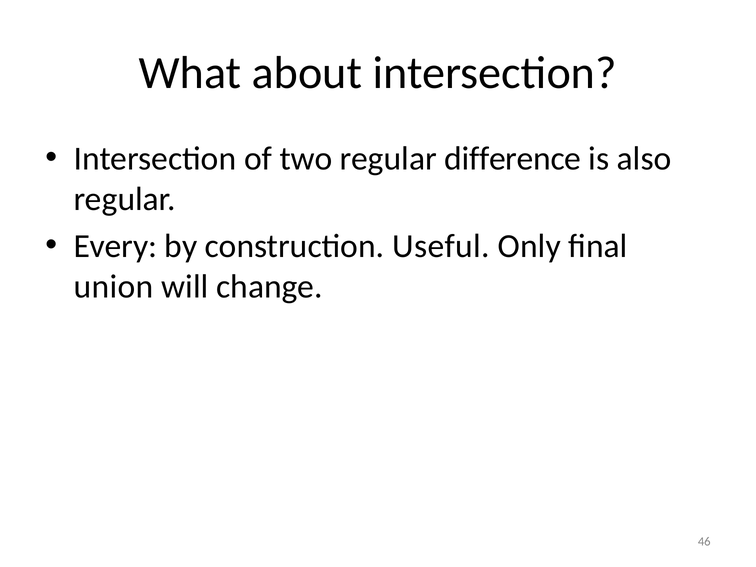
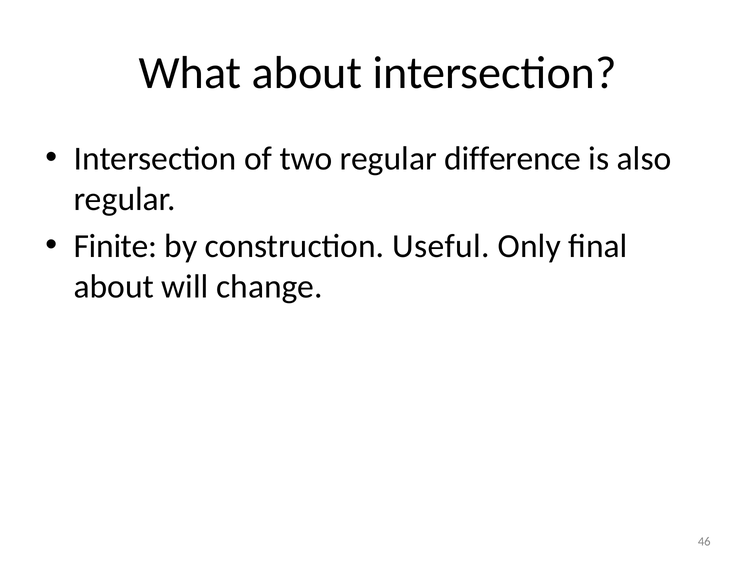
Every: Every -> Finite (115, 246)
union: union -> about (114, 286)
